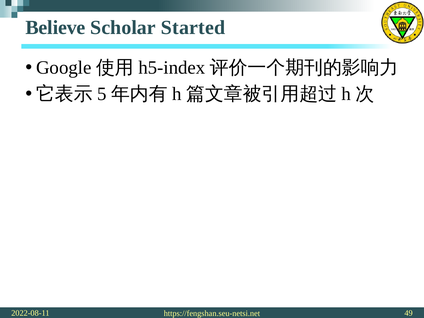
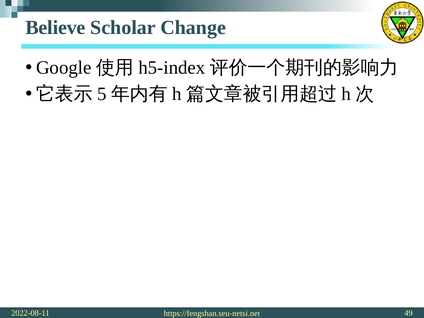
Started: Started -> Change (193, 28)
